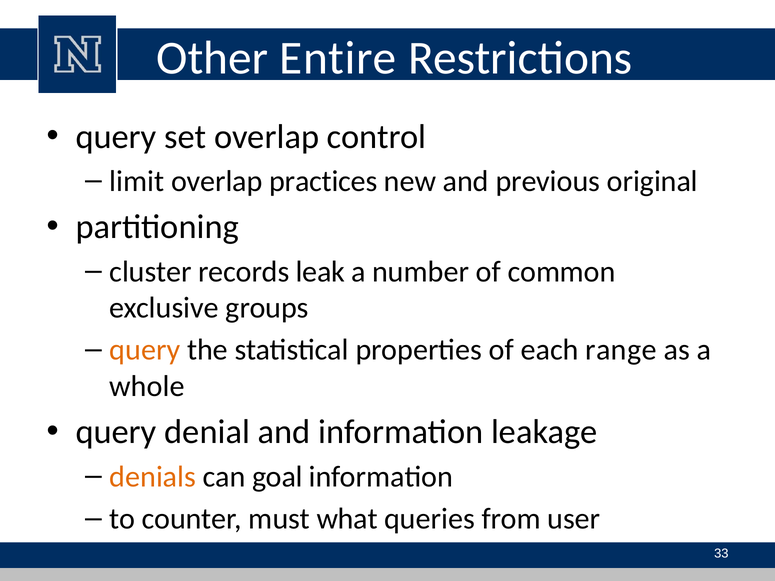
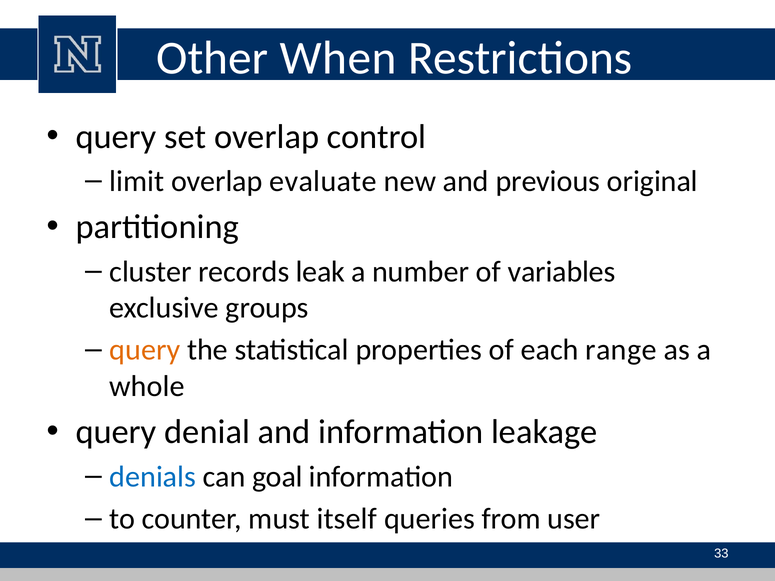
Entire: Entire -> When (338, 58)
practices: practices -> evaluate (323, 181)
common: common -> variables (562, 272)
denials colour: orange -> blue (153, 477)
what: what -> itself (347, 519)
